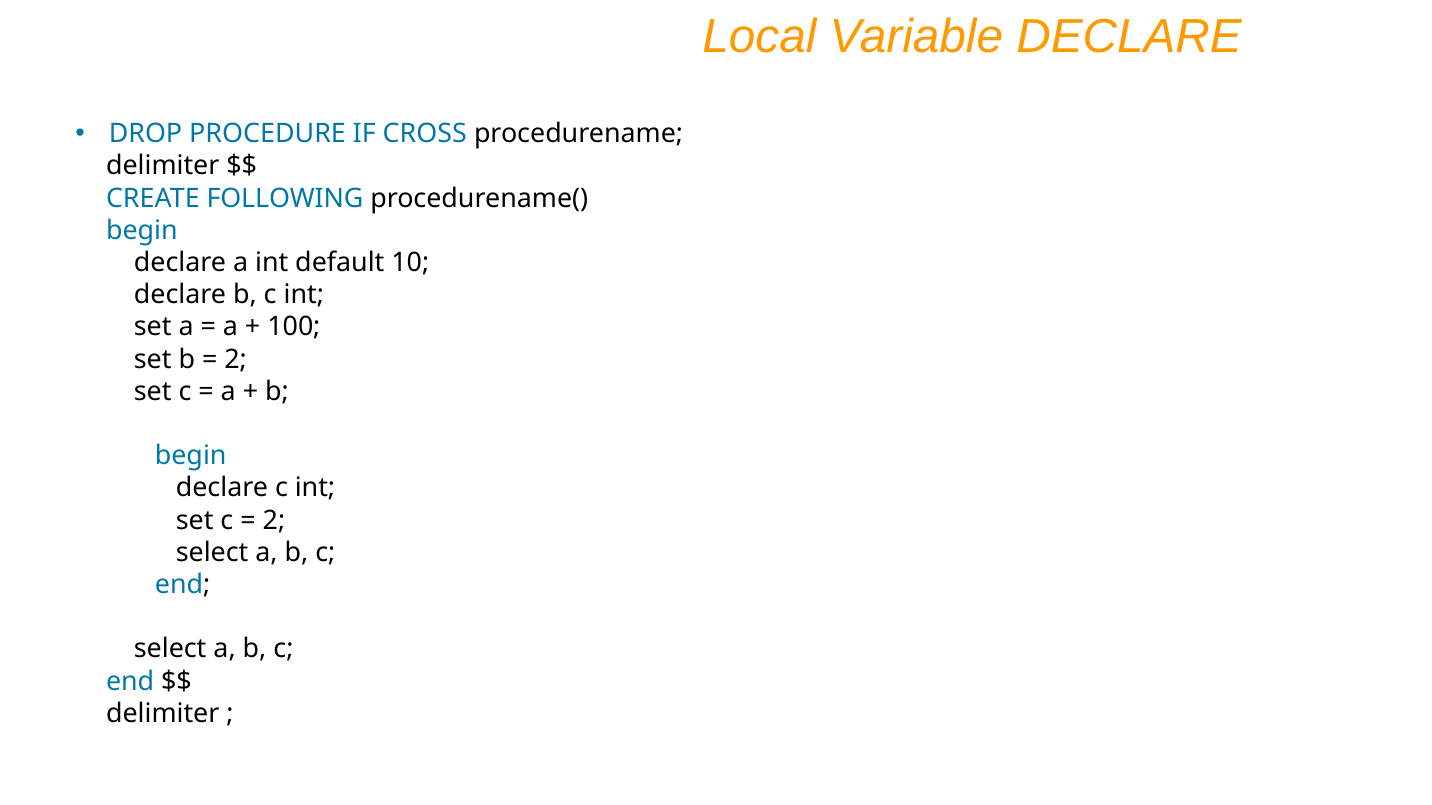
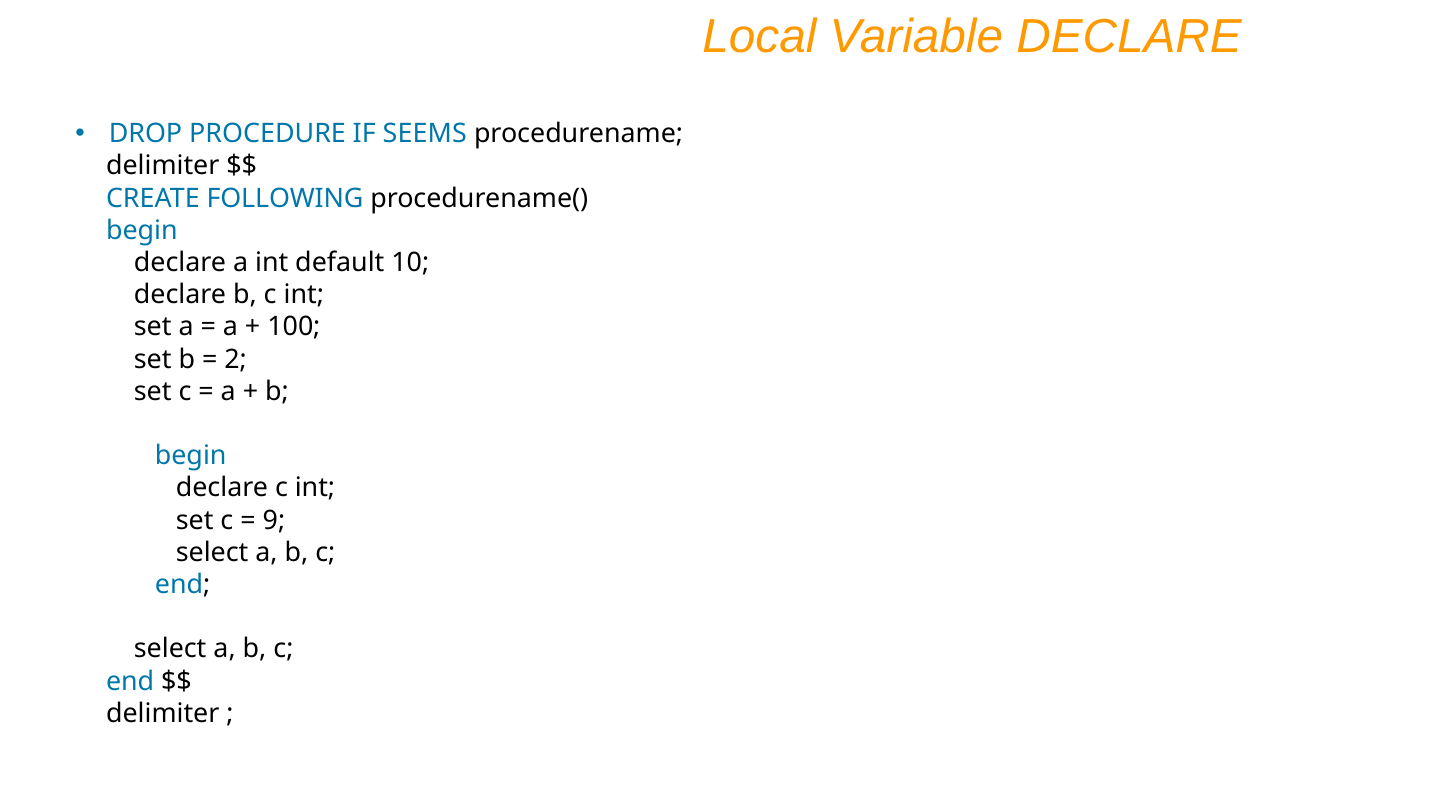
CROSS: CROSS -> SEEMS (425, 134)
2: 2 -> 9 (274, 521)
